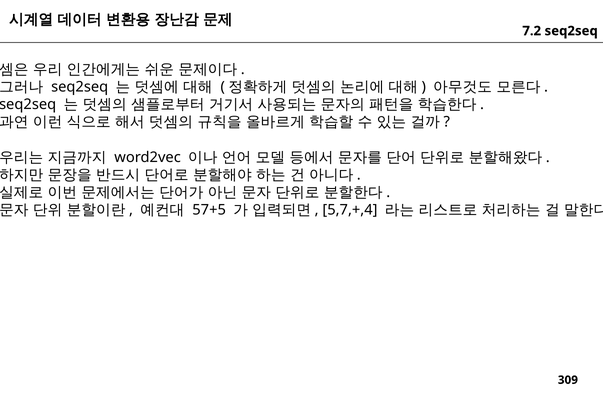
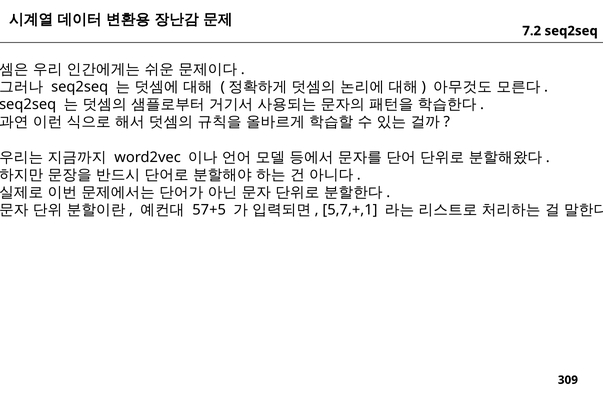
5,7,+,4: 5,7,+,4 -> 5,7,+,1 (350, 210)
